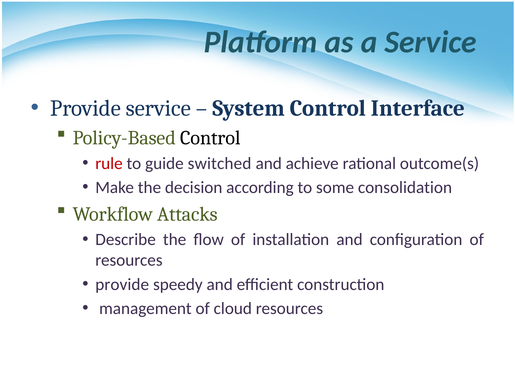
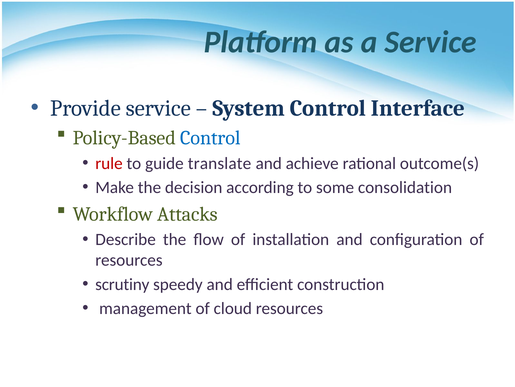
Control colour: black -> blue (210, 138)
switched: switched -> translate (220, 163)
provide: provide -> scrutiny (122, 284)
